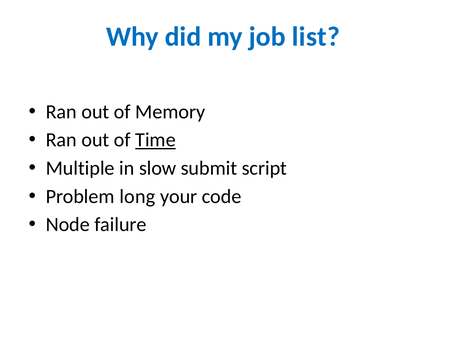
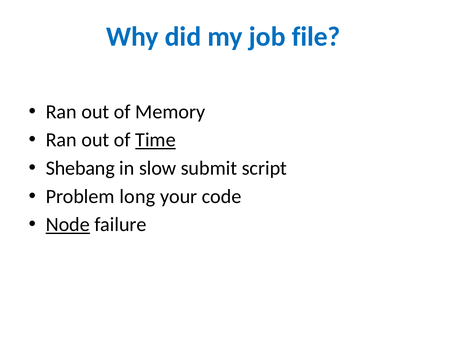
list: list -> file (316, 37)
Multiple: Multiple -> Shebang (80, 168)
Node underline: none -> present (68, 224)
